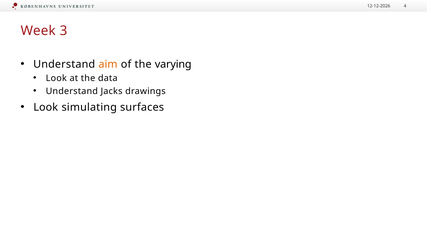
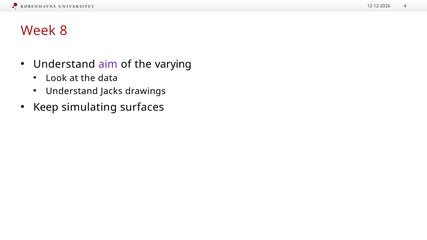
3: 3 -> 8 (64, 31)
aim colour: orange -> purple (108, 64)
Look: Look -> Keep (46, 107)
